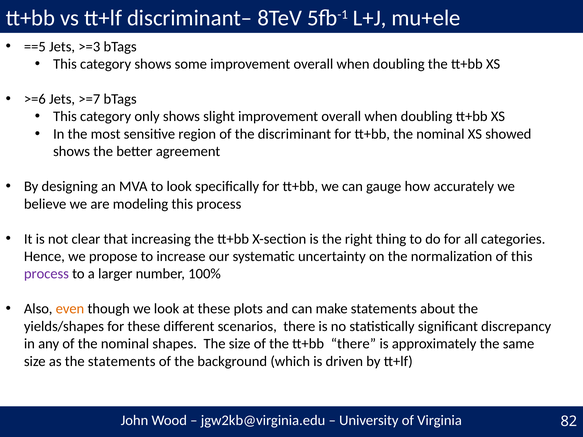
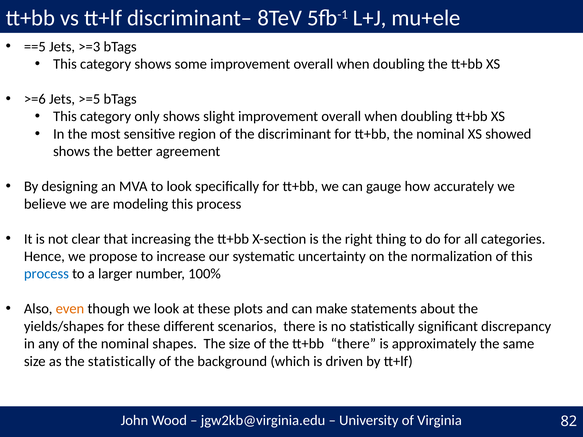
>=7: >=7 -> >=5 (89, 99)
process colour: purple -> blue (46, 274)
the statements: statements -> statistically (122, 361)
